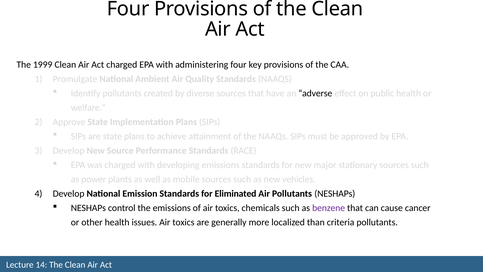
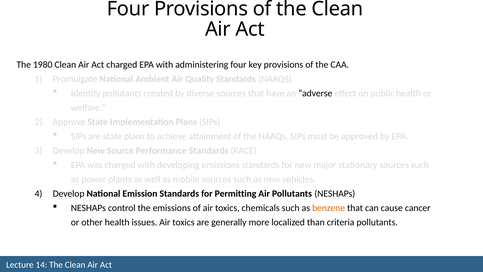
1999: 1999 -> 1980 (43, 65)
Eliminated: Eliminated -> Permitting (236, 194)
benzene colour: purple -> orange (329, 208)
